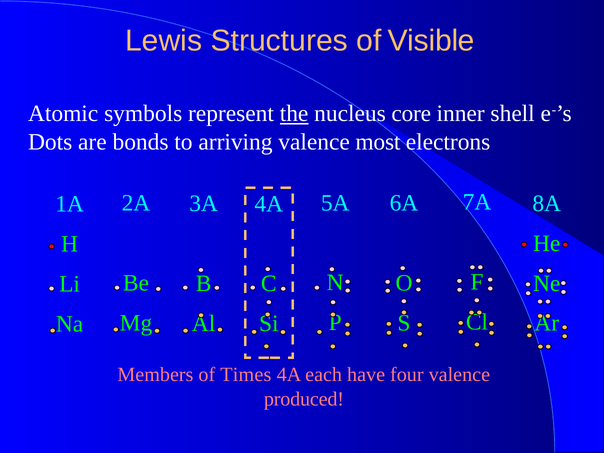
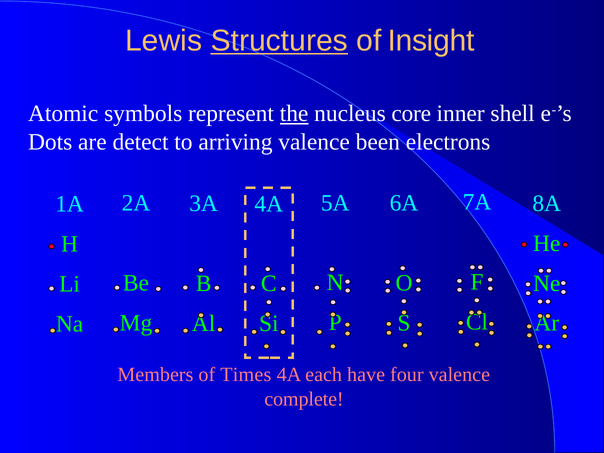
Structures underline: none -> present (279, 41)
Visible: Visible -> Insight (431, 41)
bonds: bonds -> detect (141, 142)
most: most -> been (378, 142)
produced: produced -> complete (304, 399)
